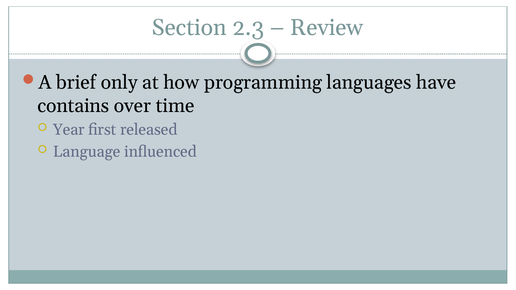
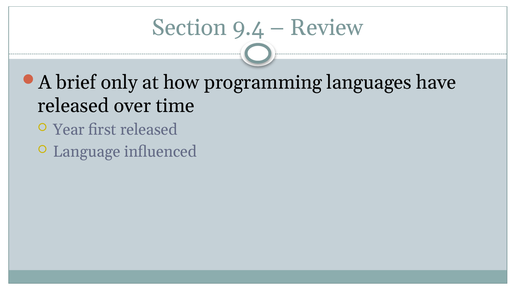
2.3: 2.3 -> 9.4 (248, 28)
contains: contains -> released (73, 106)
